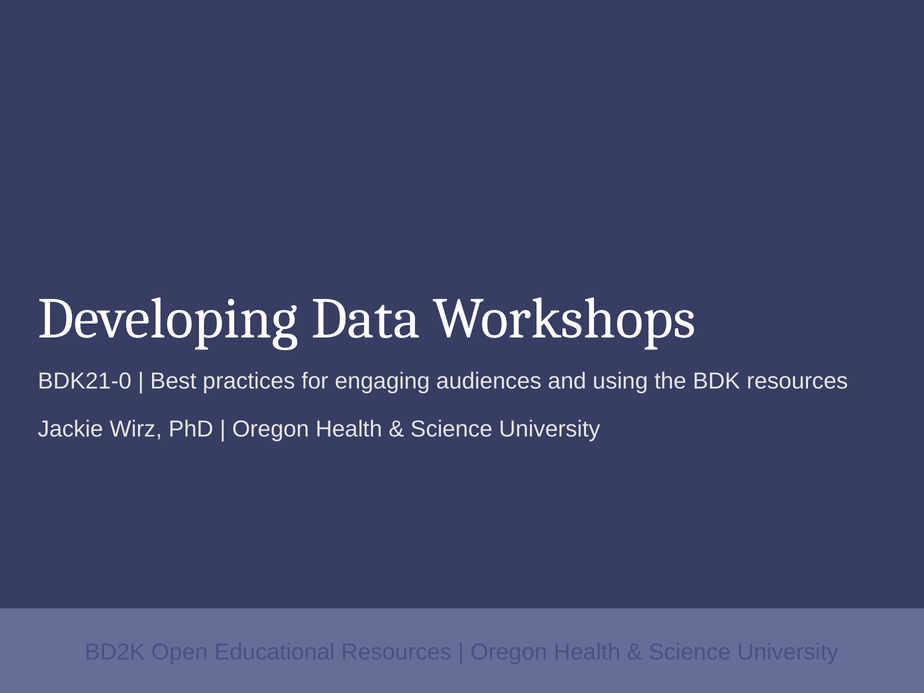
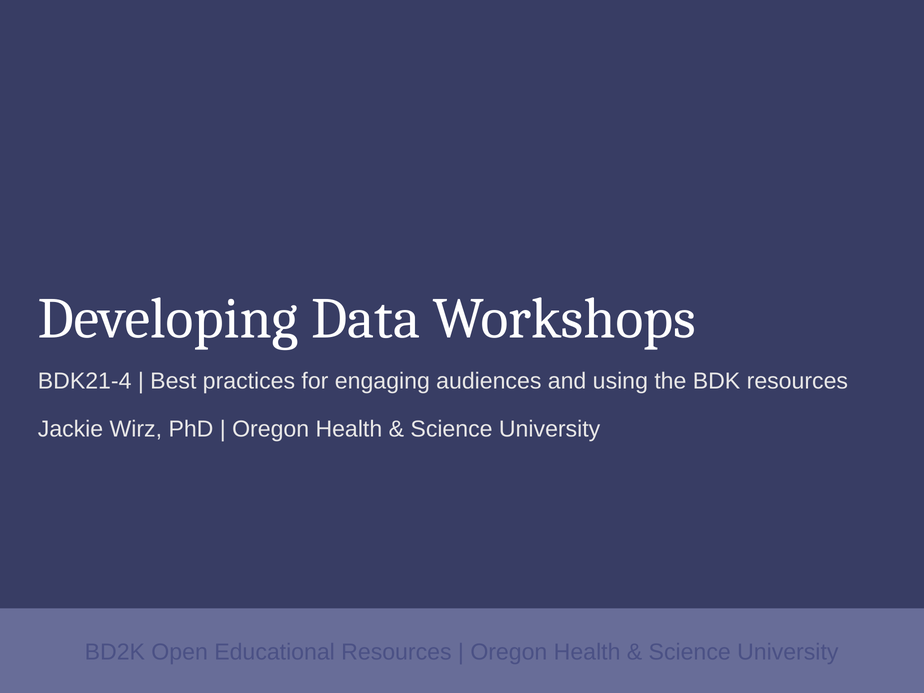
BDK21-0: BDK21-0 -> BDK21-4 (85, 381)
